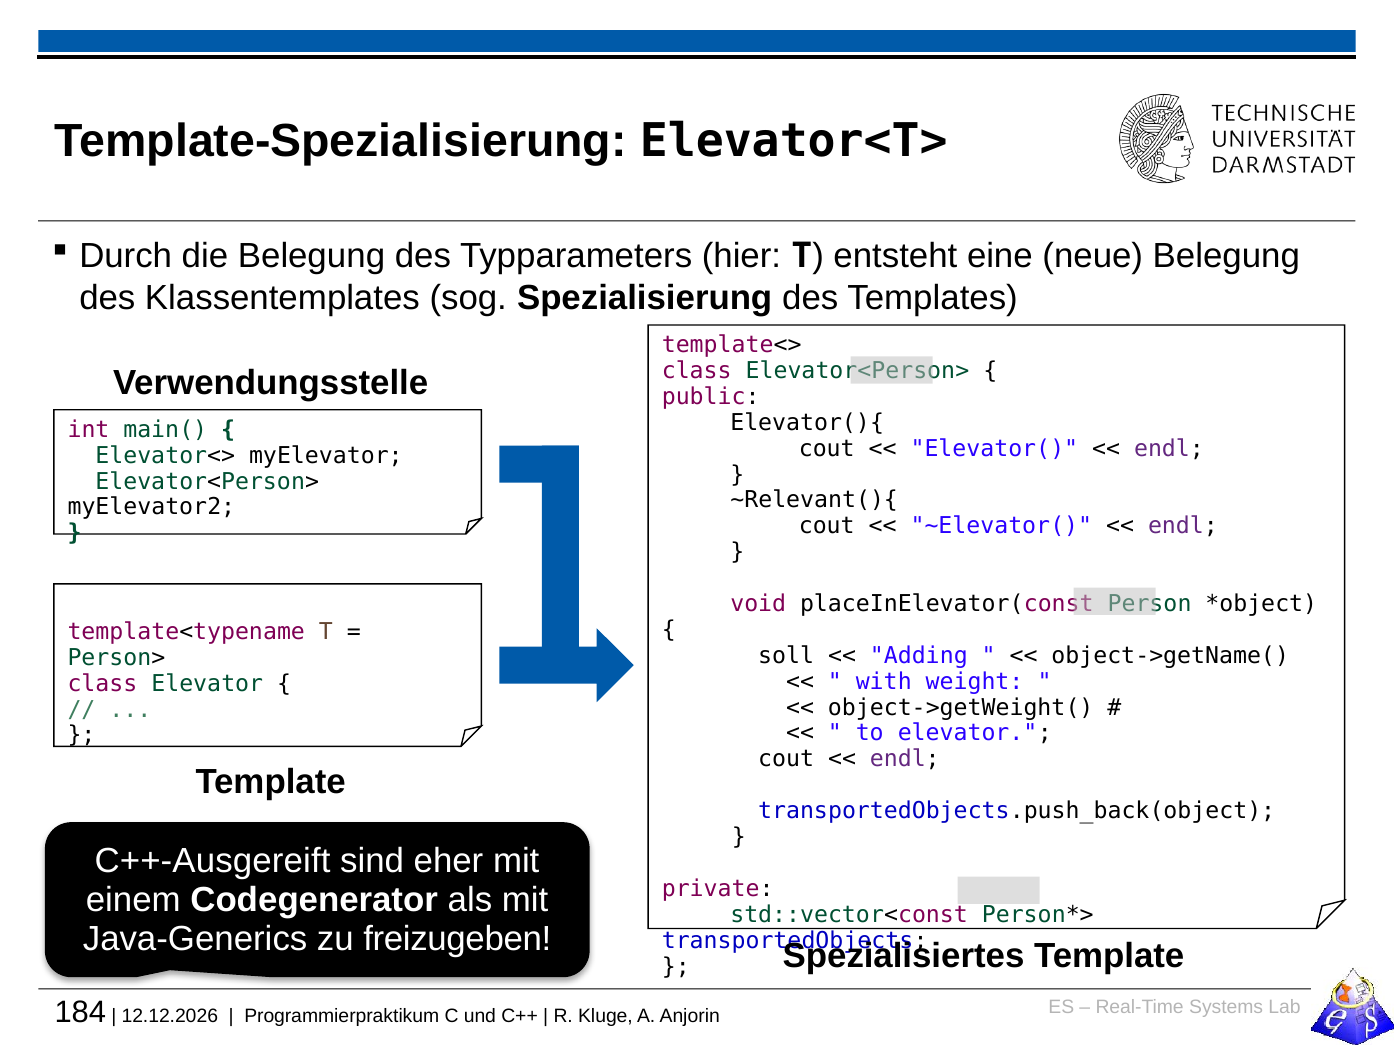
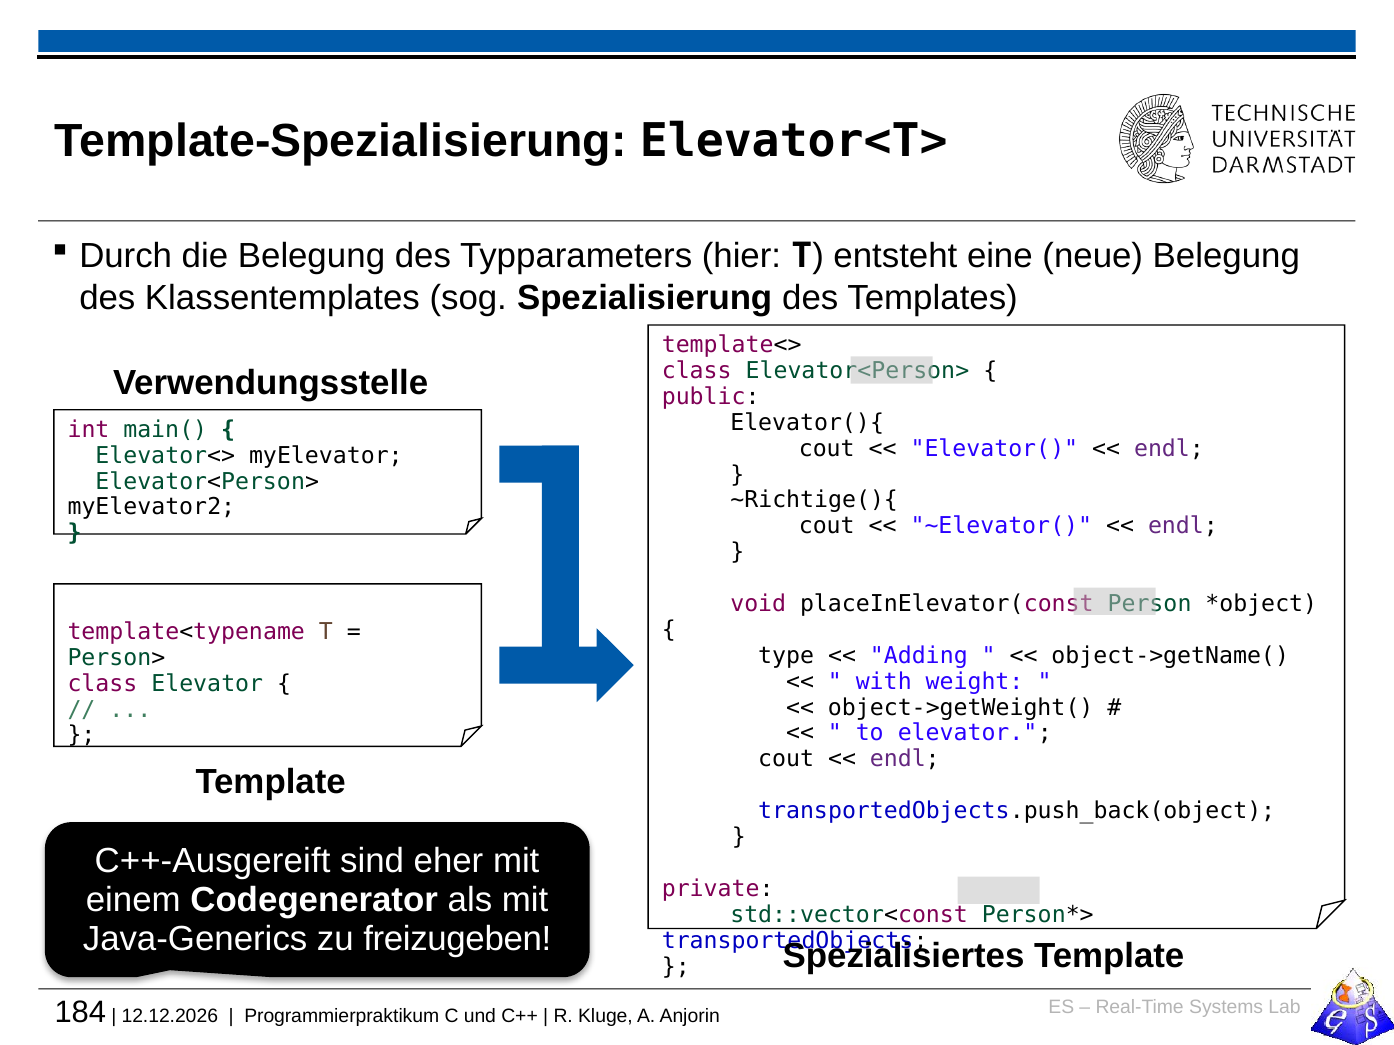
~Relevant(){: ~Relevant(){ -> ~Richtige(){ (814, 501)
soll: soll -> type (786, 656)
